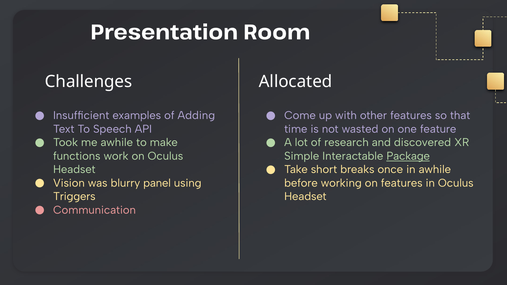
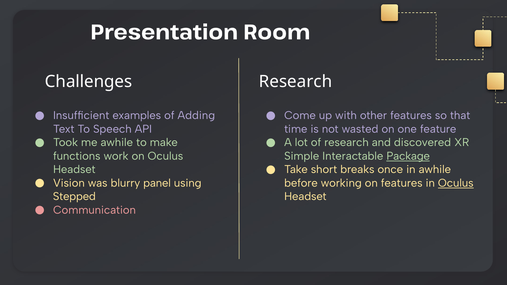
Allocated: Allocated -> Research (296, 82)
Oculus underline: none -> present (456, 183)
Triggers: Triggers -> Stepped (74, 197)
